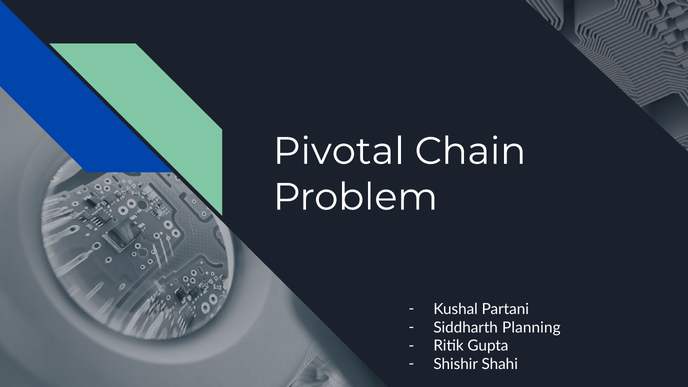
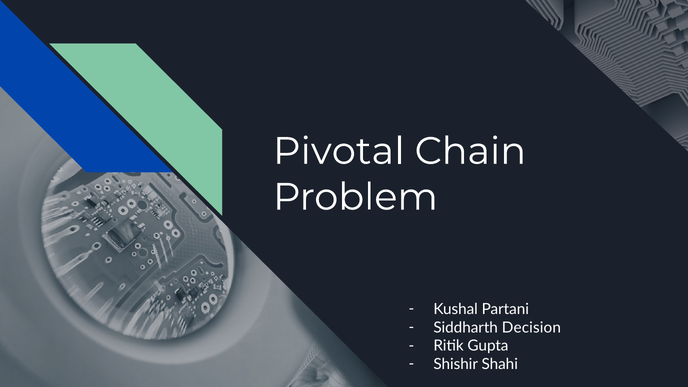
Planning: Planning -> Decision (531, 328)
